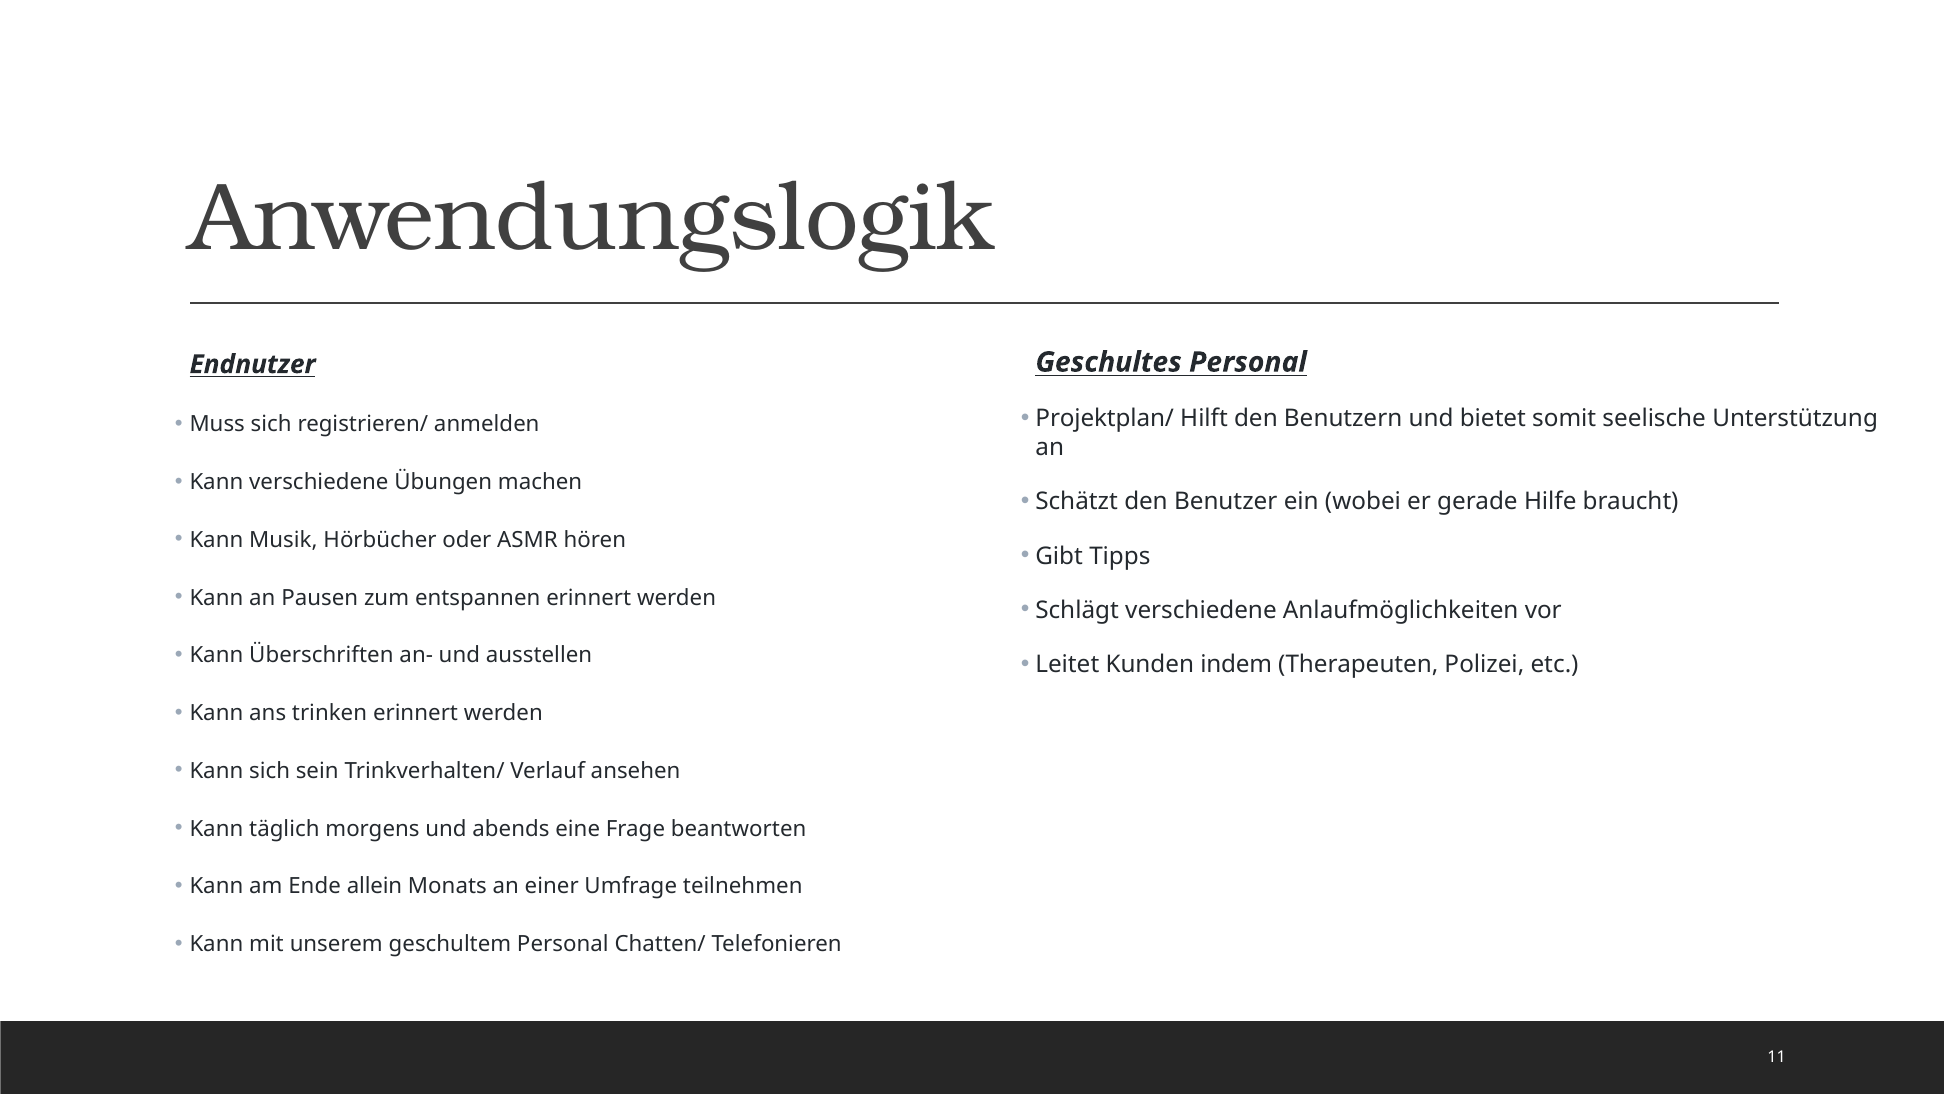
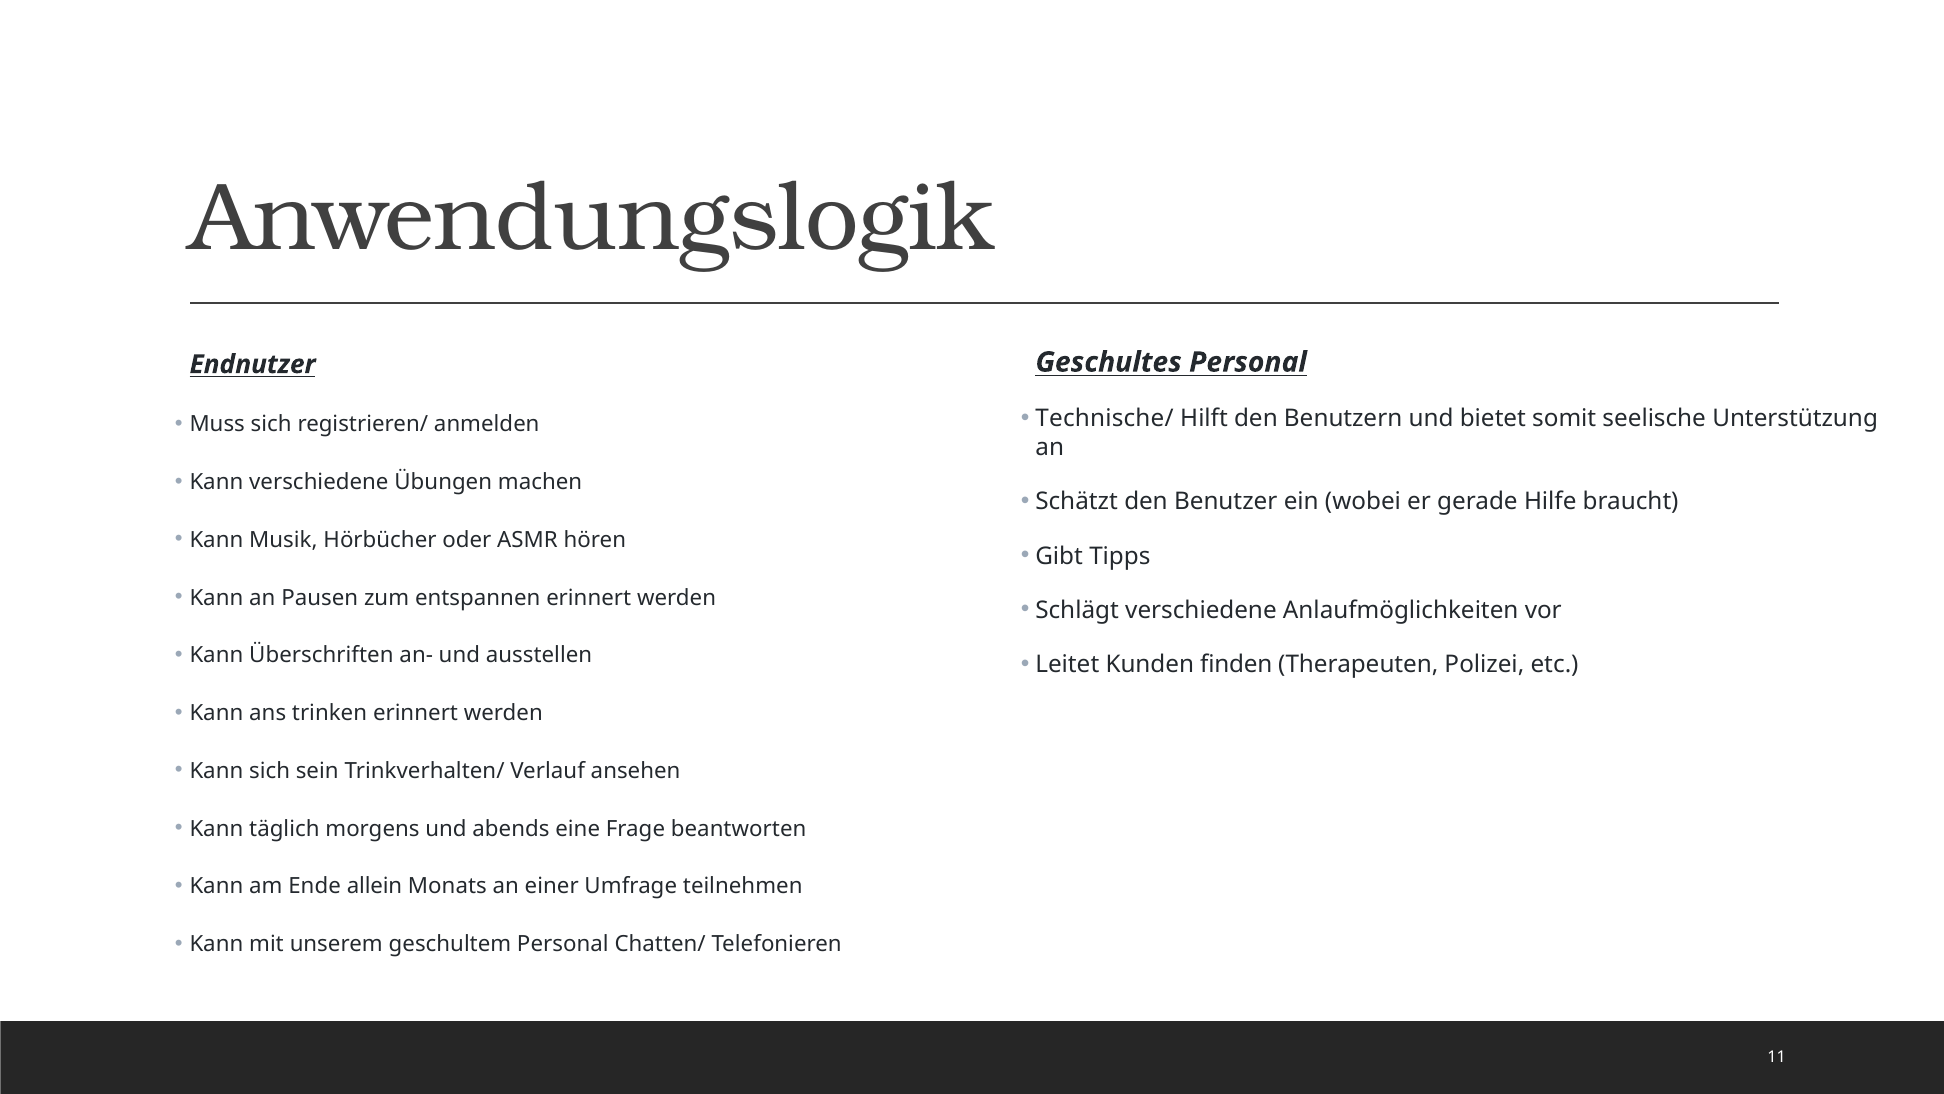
Projektplan/: Projektplan/ -> Technische/ (1105, 418)
indem: indem -> finden (1236, 664)
